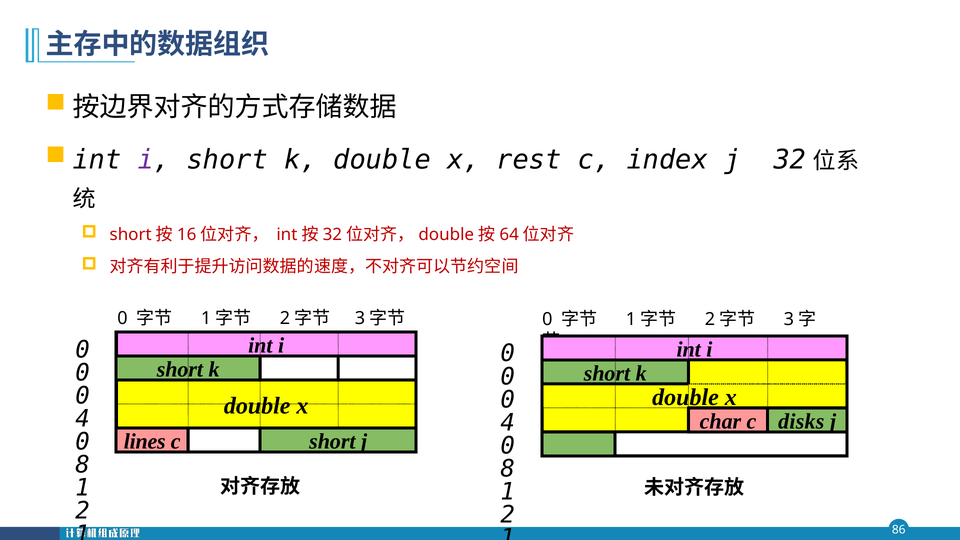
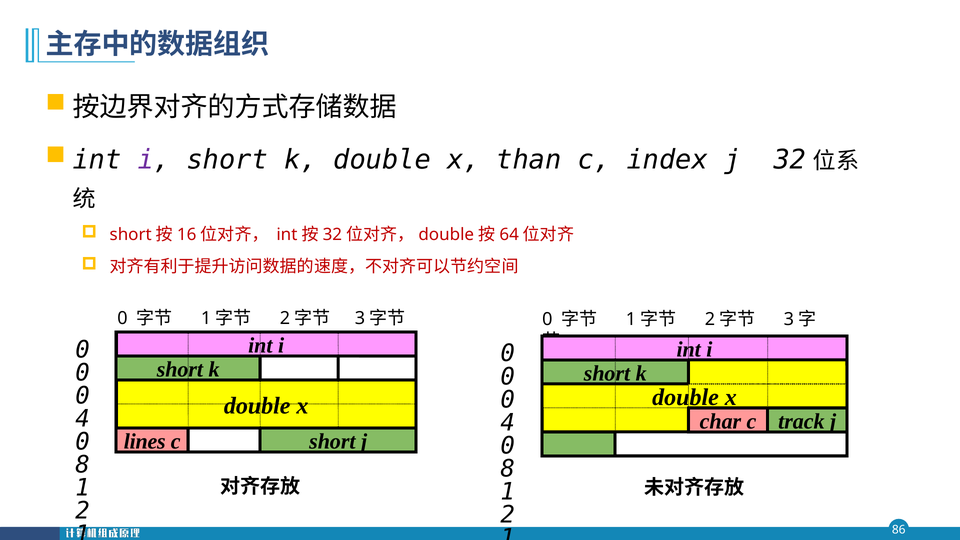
rest: rest -> than (529, 160)
disks: disks -> track (801, 421)
